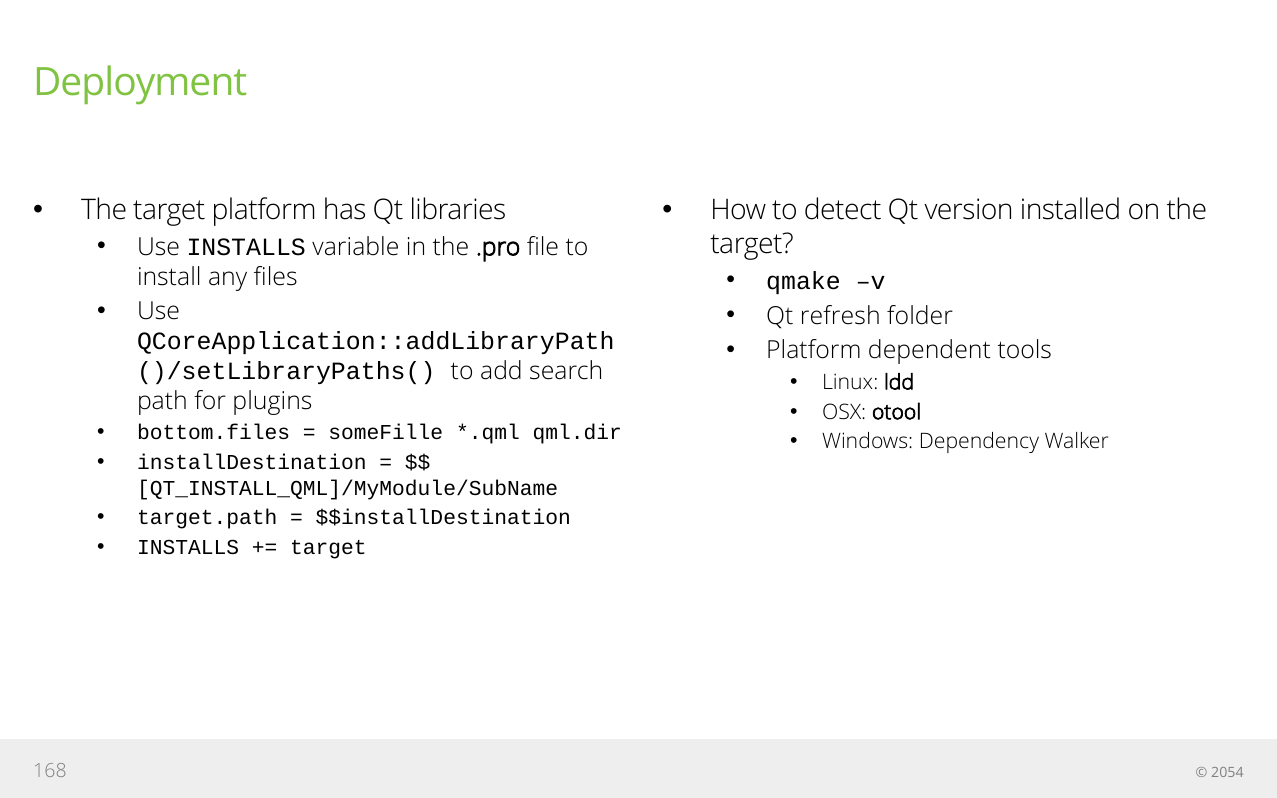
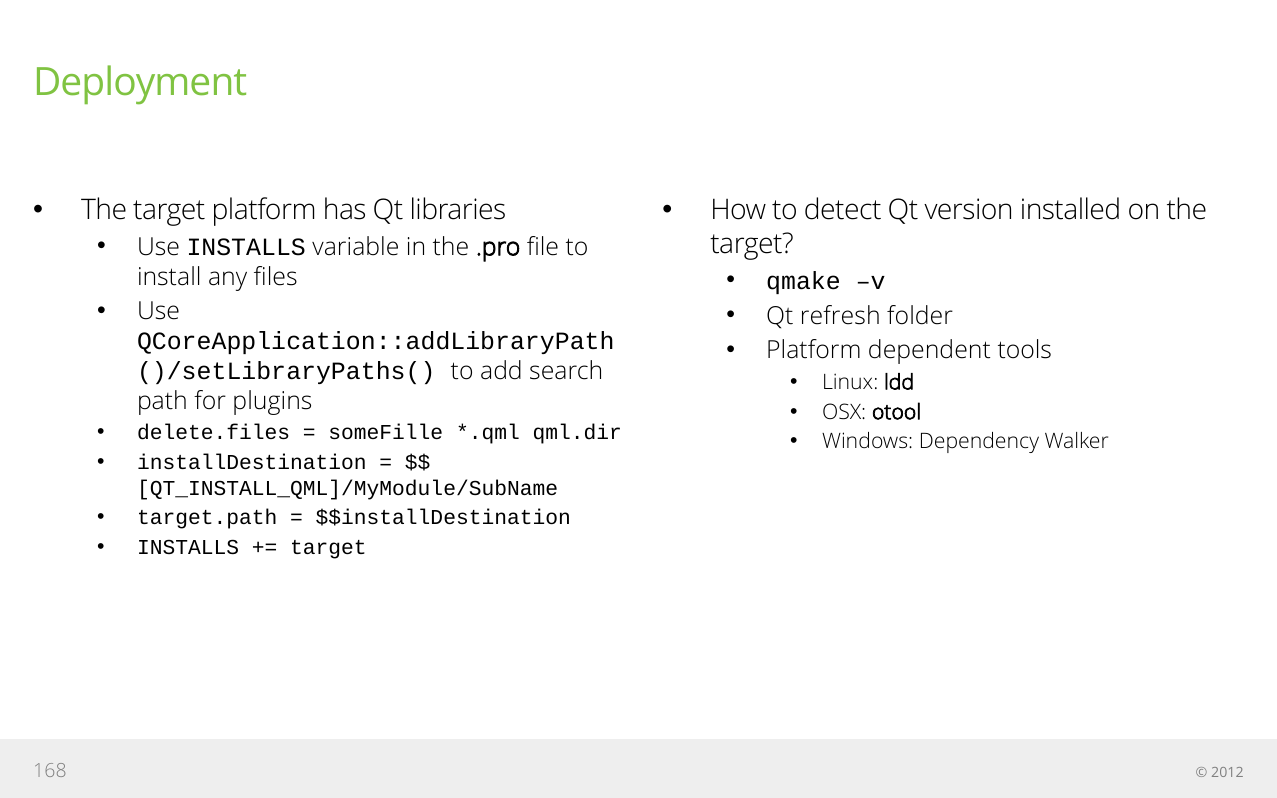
bottom.files: bottom.files -> delete.files (214, 433)
2054: 2054 -> 2012 (1227, 773)
